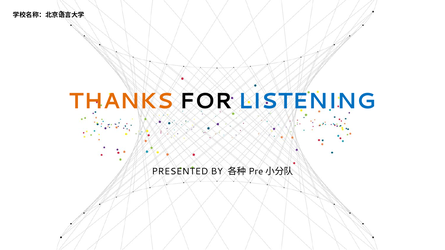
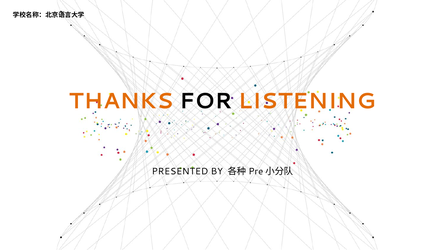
LISTENING colour: blue -> orange (307, 101)
